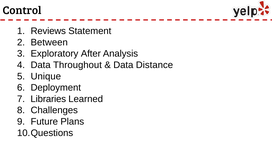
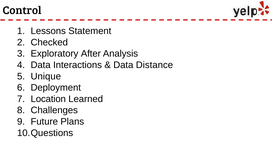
Reviews: Reviews -> Lessons (48, 31)
Between: Between -> Checked (49, 42)
Throughout: Throughout -> Interactions (78, 65)
Libraries: Libraries -> Location (48, 99)
